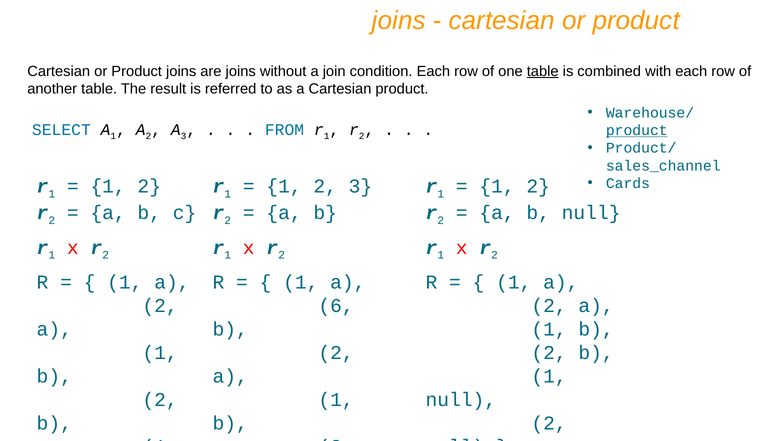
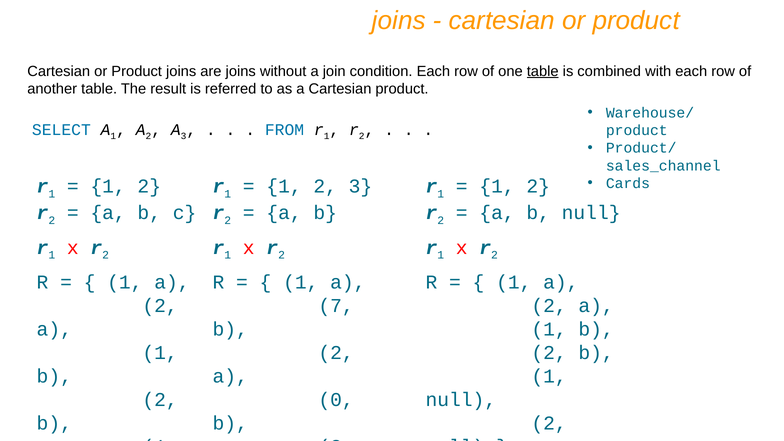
product underline: present -> none (637, 130)
6: 6 -> 7 (336, 306)
1: 1 -> 0 (336, 400)
